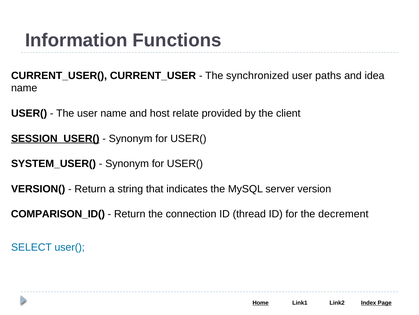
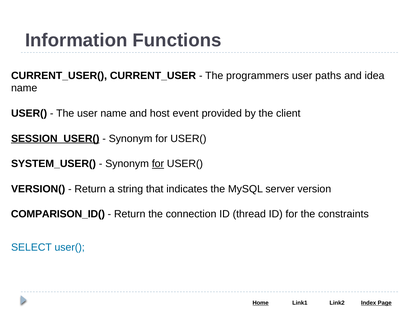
synchronized: synchronized -> programmers (258, 75)
relate: relate -> event (186, 113)
for underline: none -> present (158, 163)
decrement: decrement -> constraints (343, 214)
